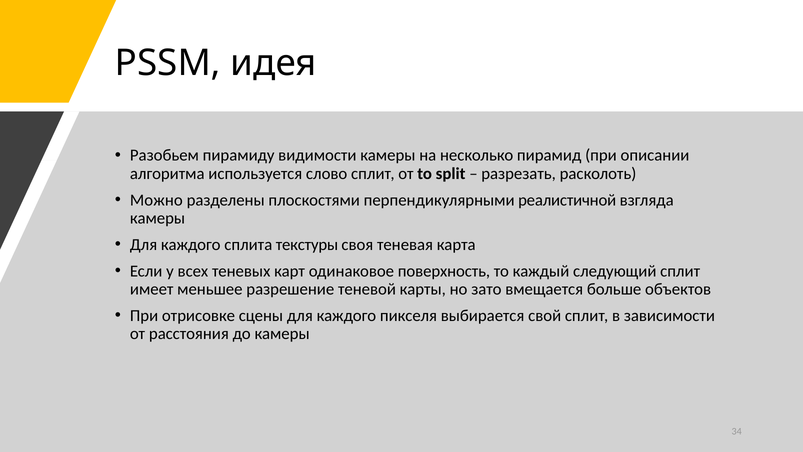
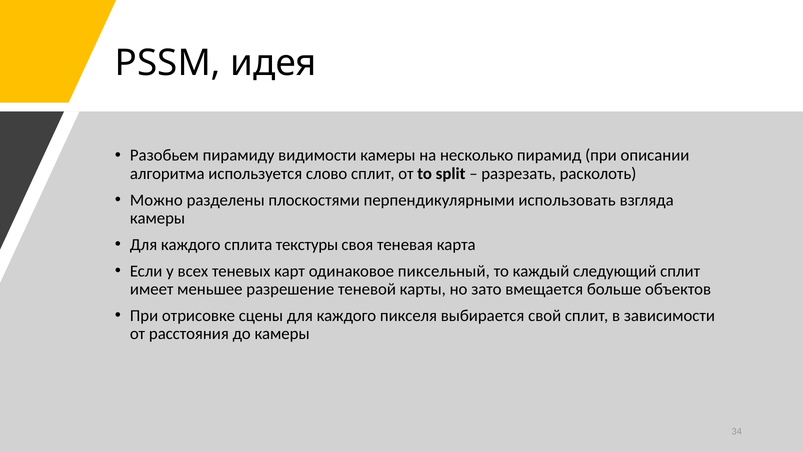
реалистичной: реалистичной -> использовать (567, 200)
поверхность: поверхность -> пиксельный (444, 271)
